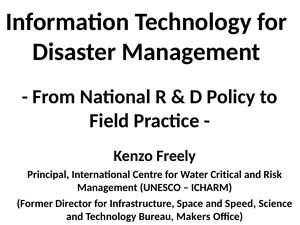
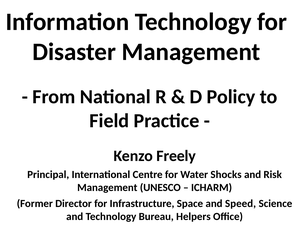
Critical: Critical -> Shocks (226, 175)
Makers: Makers -> Helpers (193, 217)
